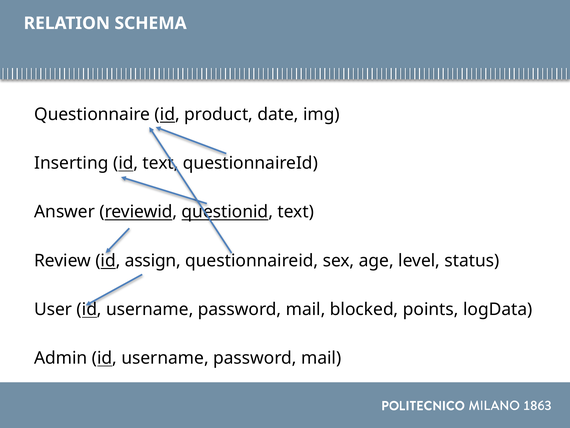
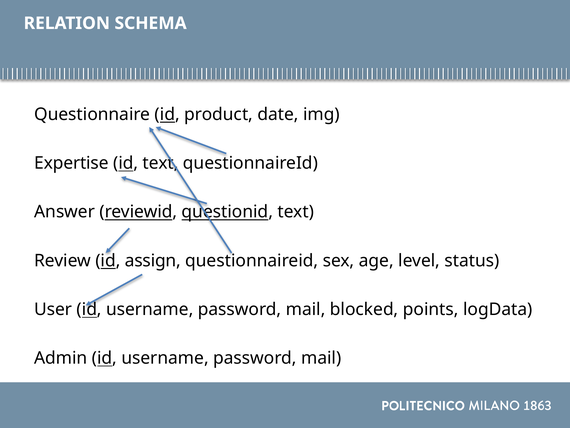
Inserting: Inserting -> Expertise (71, 163)
